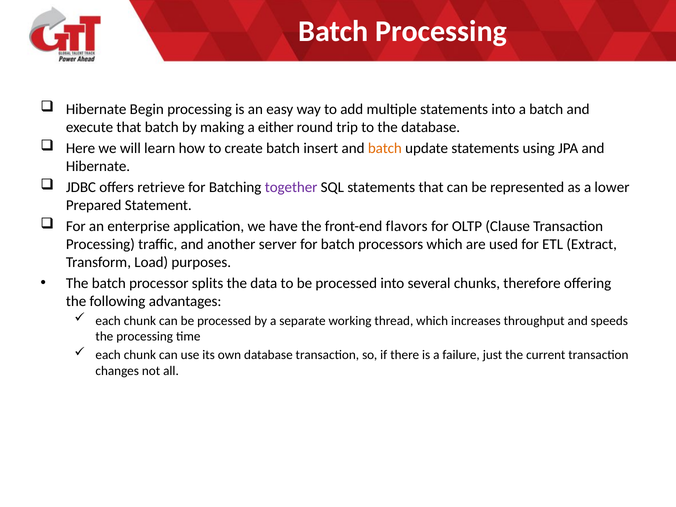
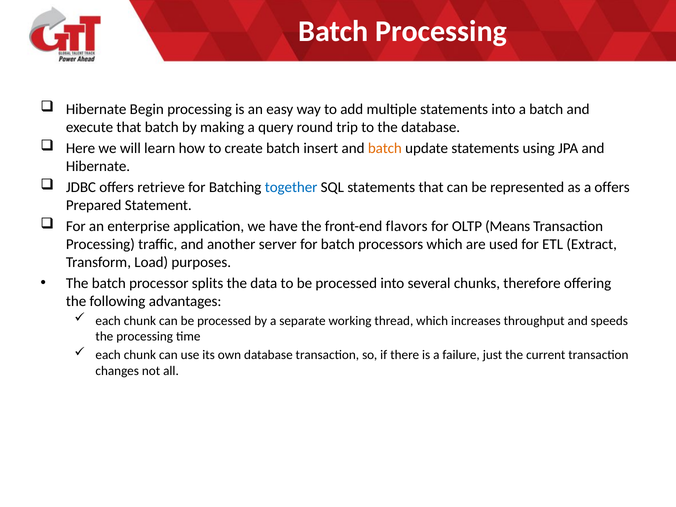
either: either -> query (276, 127)
together colour: purple -> blue (291, 187)
a lower: lower -> offers (612, 187)
Clause: Clause -> Means (508, 226)
